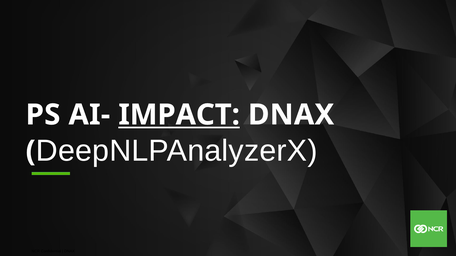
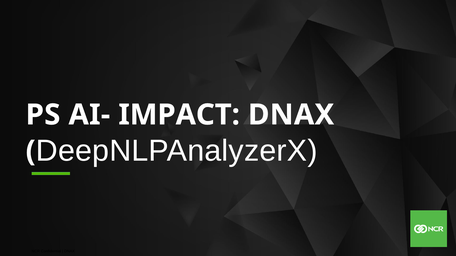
IMPACT underline: present -> none (179, 115)
